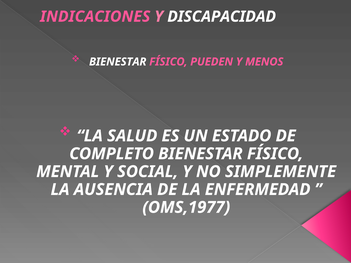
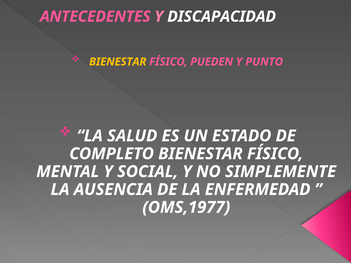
INDICACIONES: INDICACIONES -> ANTECEDENTES (95, 17)
BIENESTAR colour: white -> yellow (118, 62)
MENOS: MENOS -> PUNTO (264, 62)
